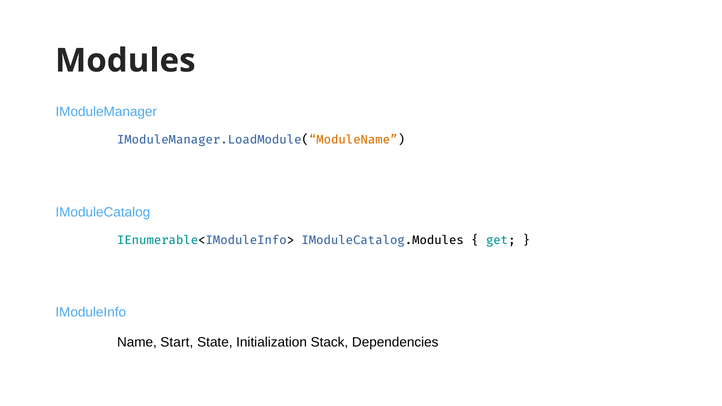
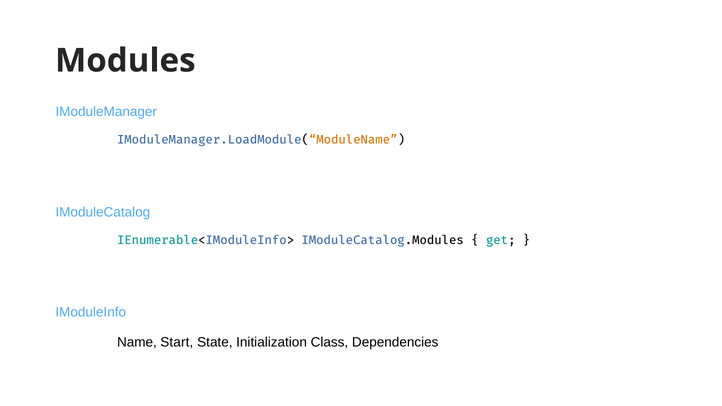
Stack: Stack -> Class (329, 343)
